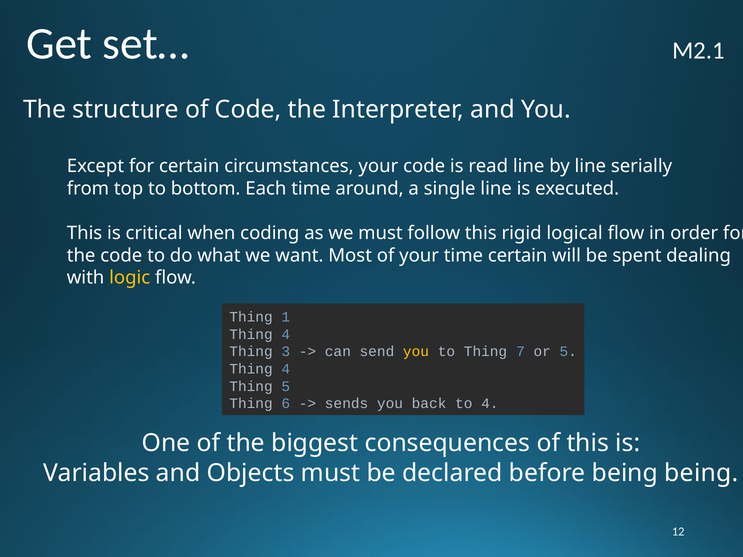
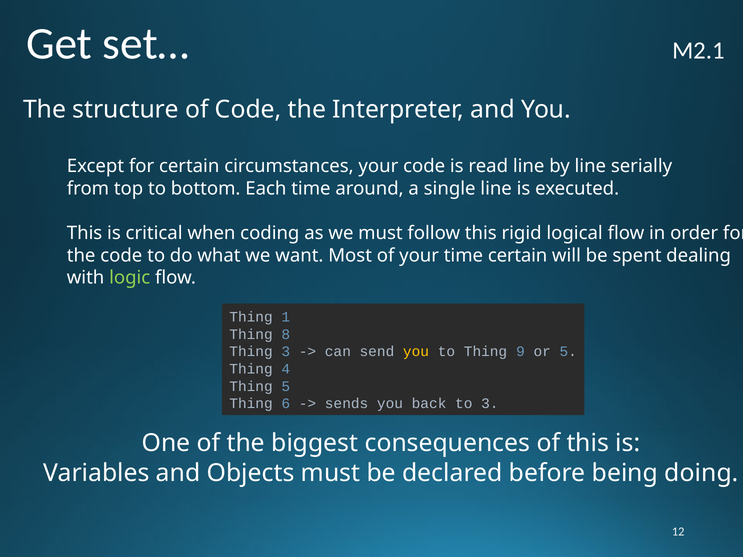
logic colour: yellow -> light green (130, 278)
4: 4 -> 8 (286, 334)
7: 7 -> 9 (521, 352)
to 4: 4 -> 3 (490, 404)
being being: being -> doing (701, 473)
